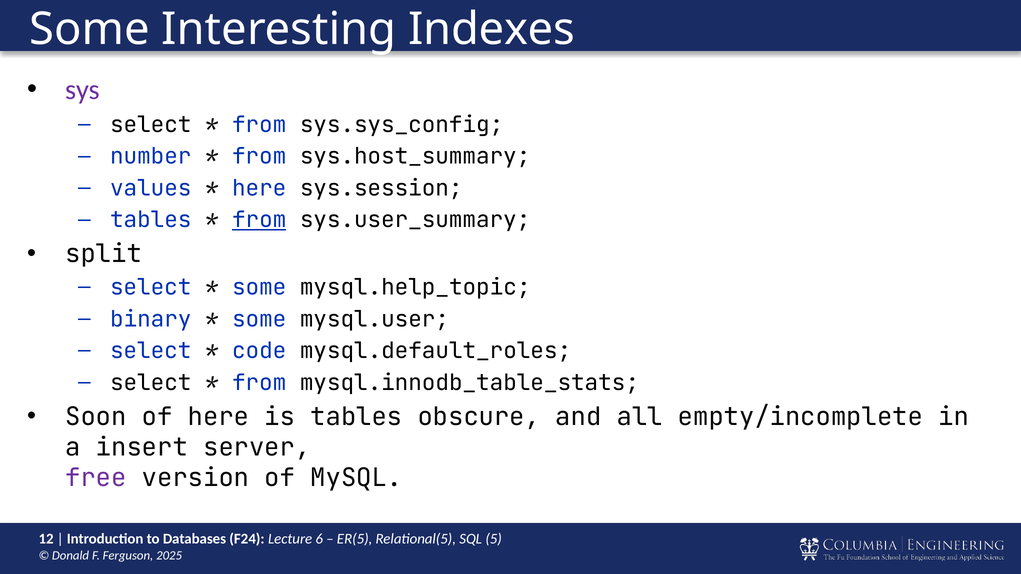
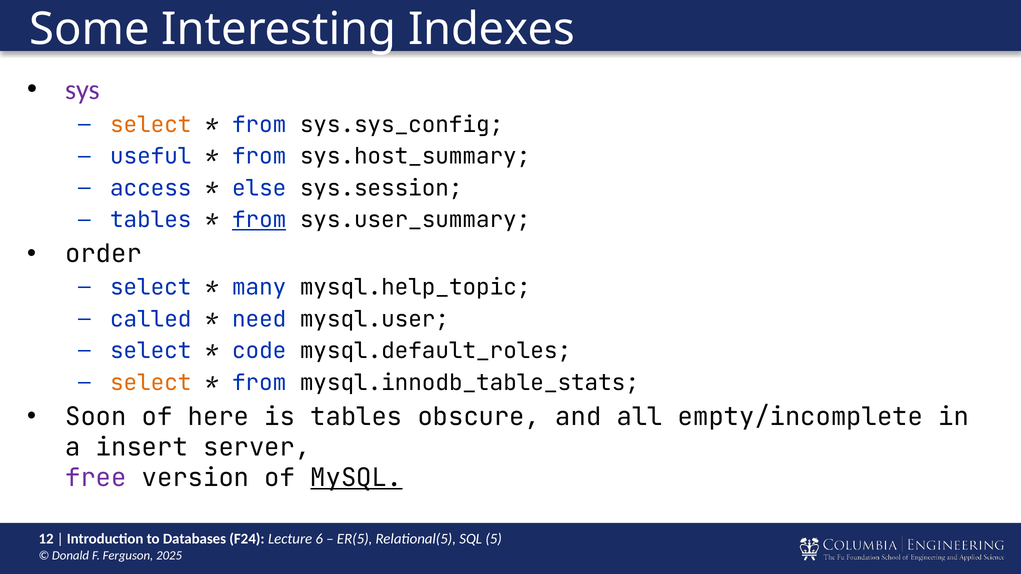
select colour: black -> orange (151, 125)
number: number -> useful (151, 156)
values: values -> access (151, 188)
here: here -> else (259, 188)
split: split -> order (104, 254)
some: some -> many (259, 287)
binary: binary -> called (151, 319)
some: some -> need (259, 319)
select colour: black -> orange (151, 383)
MySQL underline: none -> present (356, 478)
